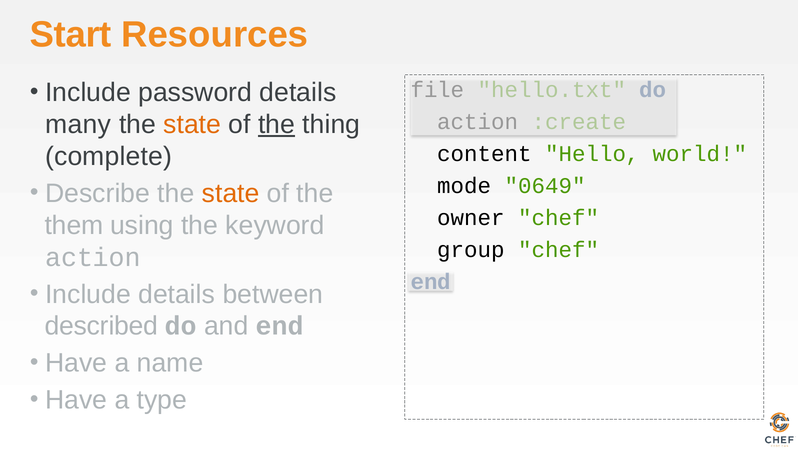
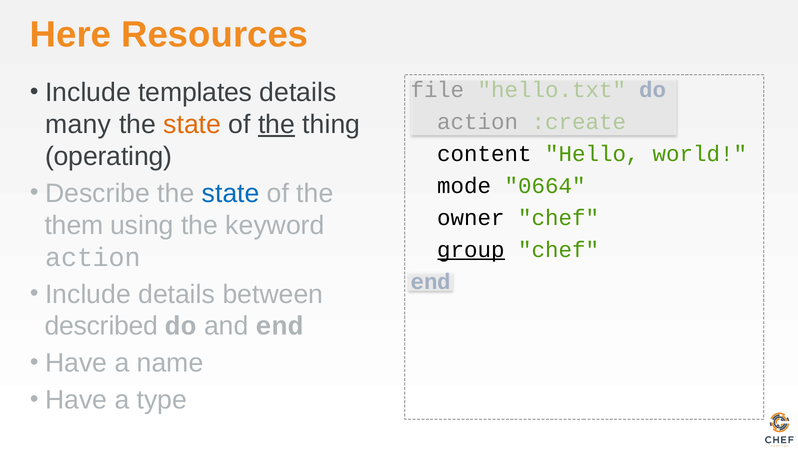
Start: Start -> Here (71, 34)
password: password -> templates (195, 93)
complete: complete -> operating (109, 156)
0649: 0649 -> 0664 (545, 186)
state colour: orange -> blue (231, 193)
group underline: none -> present (471, 250)
